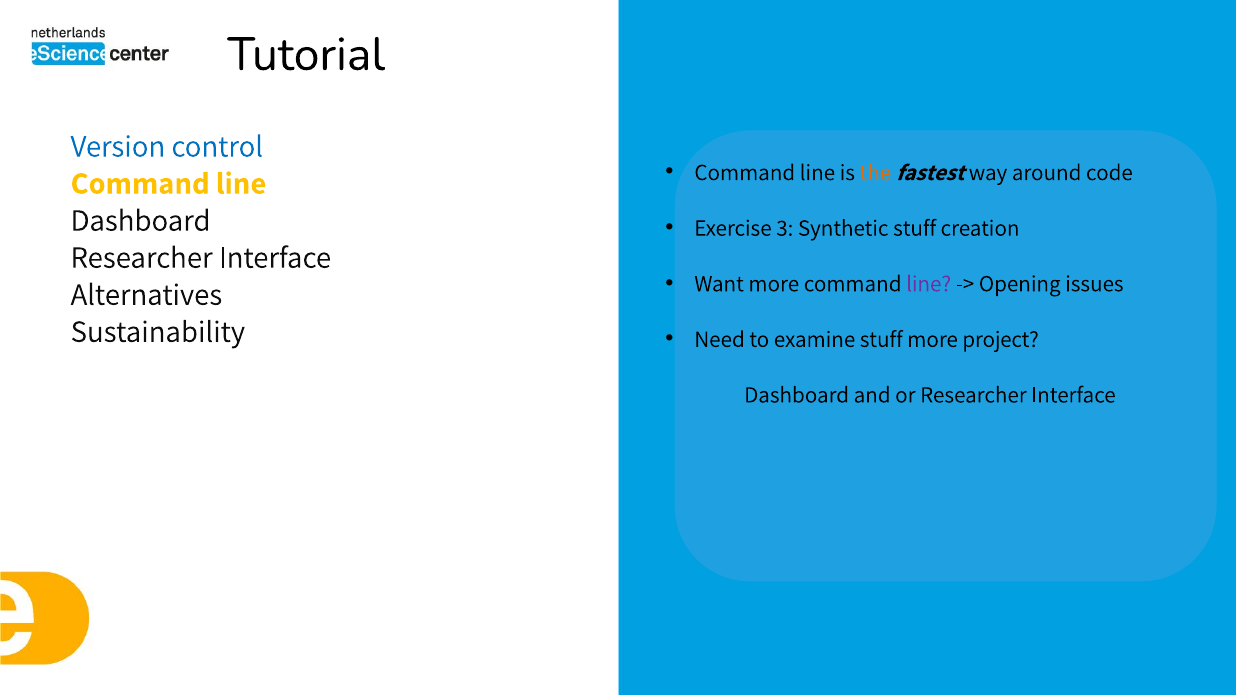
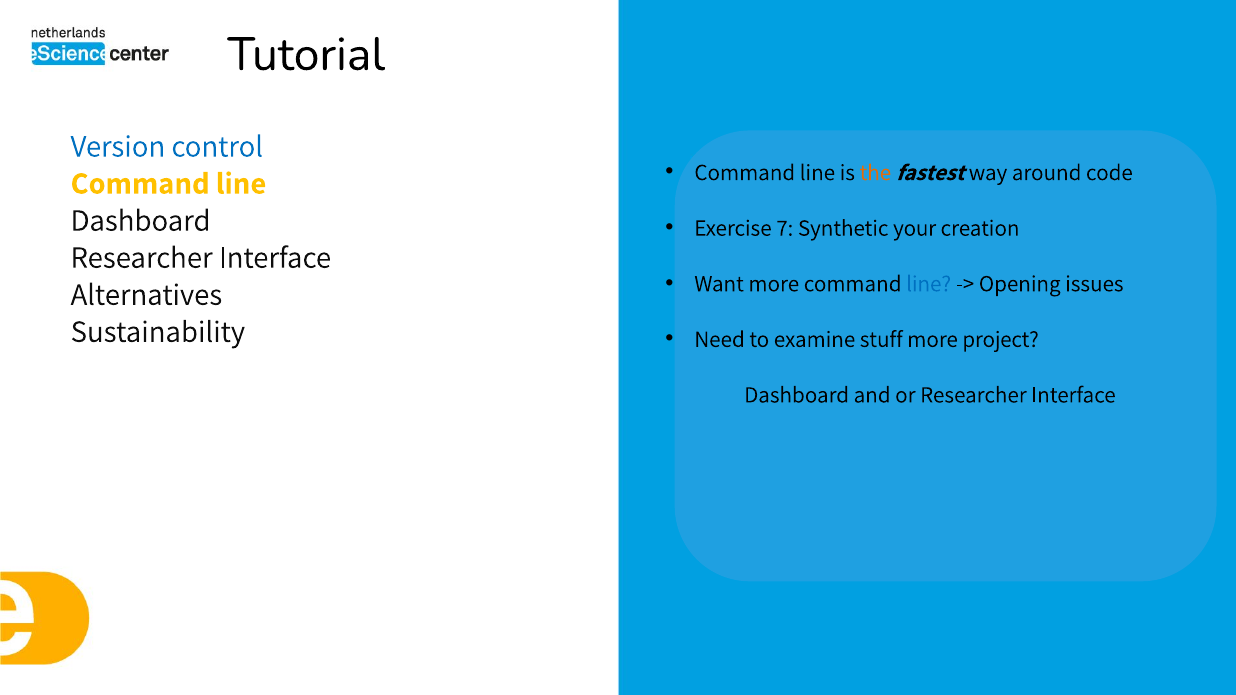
3: 3 -> 7 (785, 228)
Synthetic stuff: stuff -> your (915, 228)
line colour: purple -> blue (929, 284)
